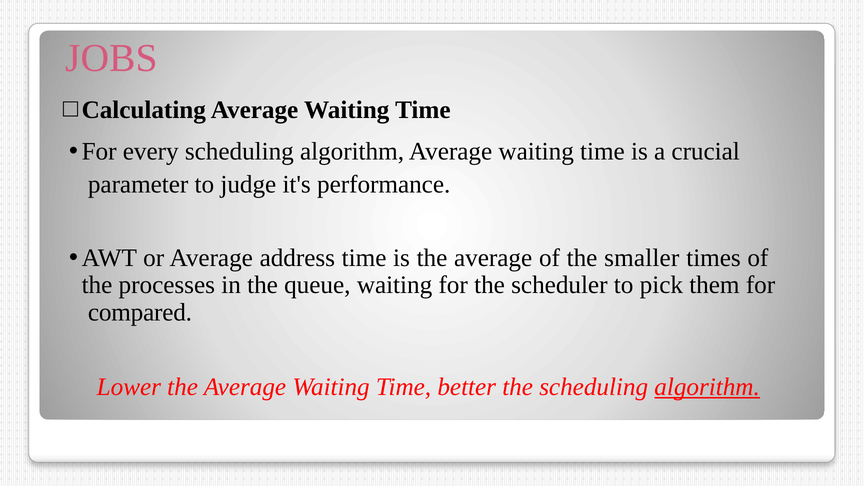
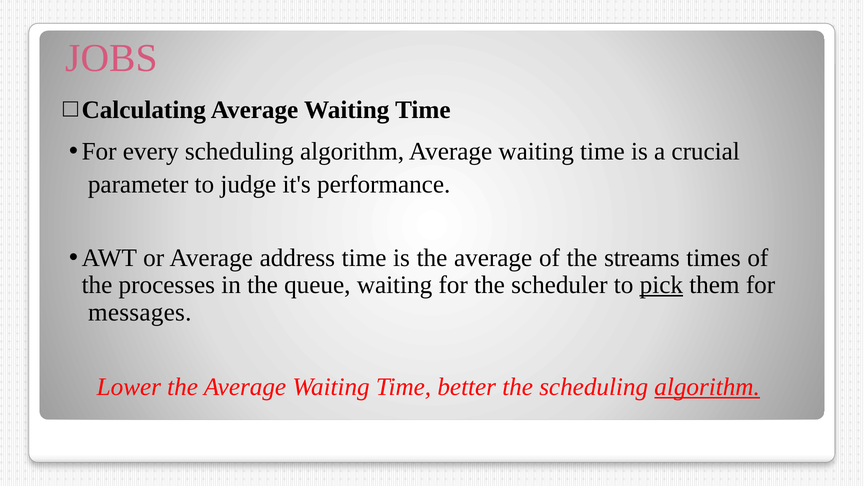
smaller: smaller -> streams (642, 258)
pick underline: none -> present (661, 285)
compared: compared -> messages (140, 312)
